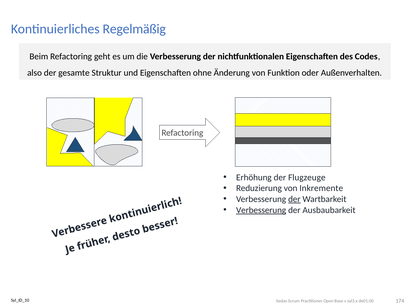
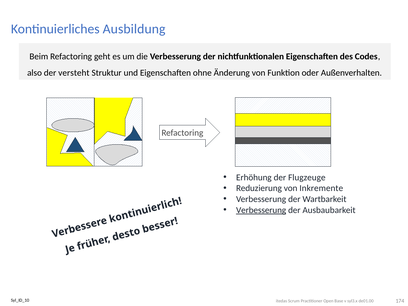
Regelmäßig: Regelmäßig -> Ausbildung (134, 29)
gesamte: gesamte -> versteht (74, 73)
der underline: present -> none (294, 199)
